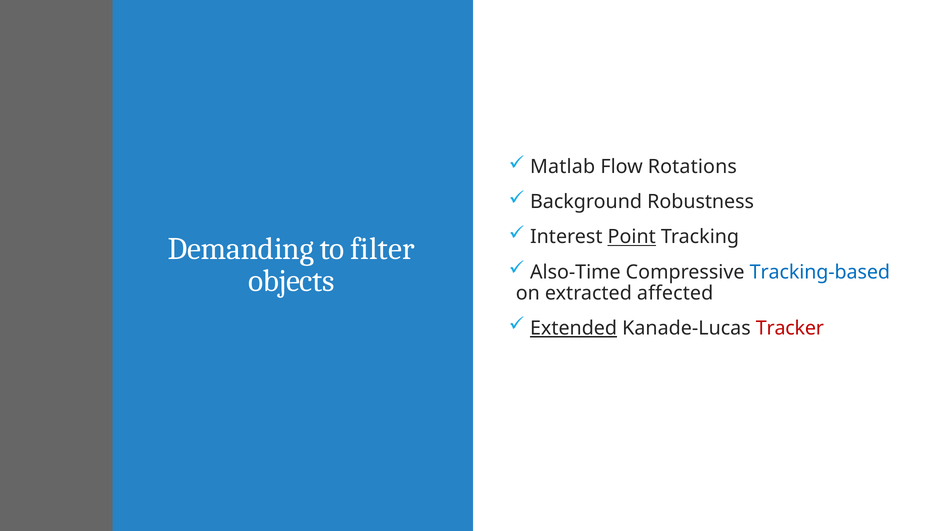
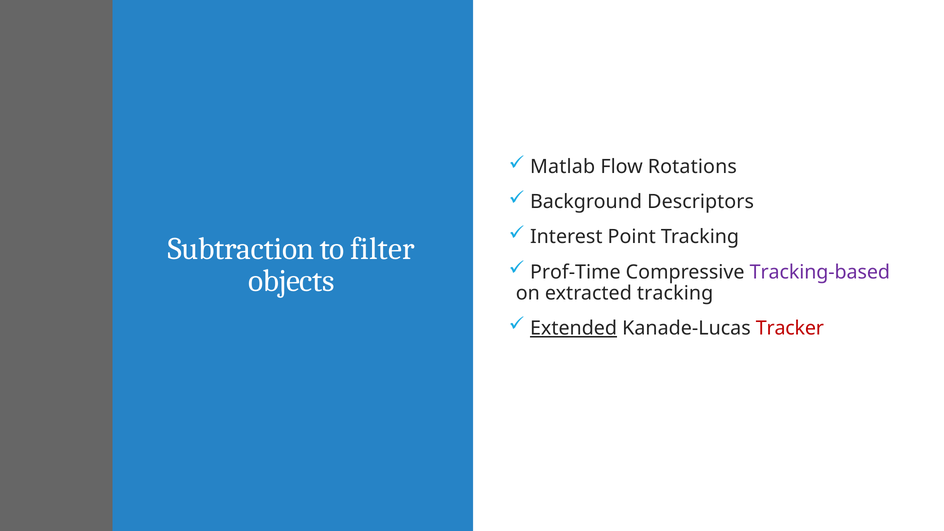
Robustness: Robustness -> Descriptors (701, 202)
Point underline: present -> none (632, 237)
Demanding: Demanding -> Subtraction (241, 249)
Also-Time: Also-Time -> Prof-Time (575, 272)
Tracking-based colour: blue -> purple (820, 272)
extracted affected: affected -> tracking (675, 293)
